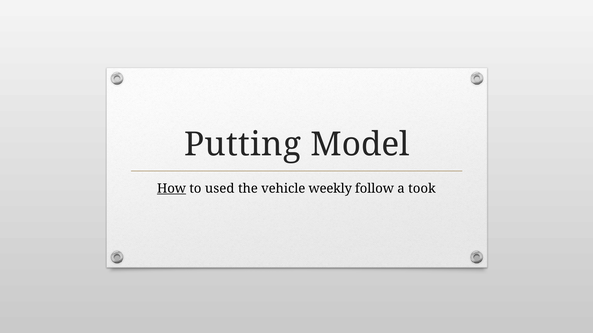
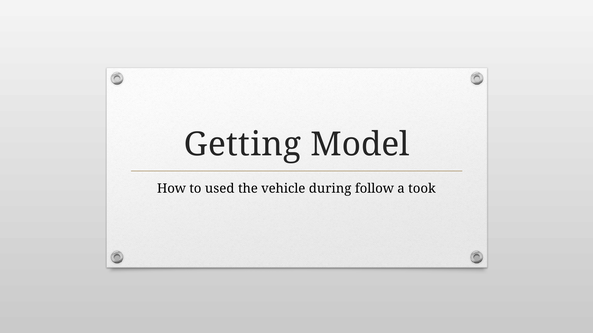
Putting: Putting -> Getting (243, 145)
How underline: present -> none (172, 189)
weekly: weekly -> during (330, 189)
